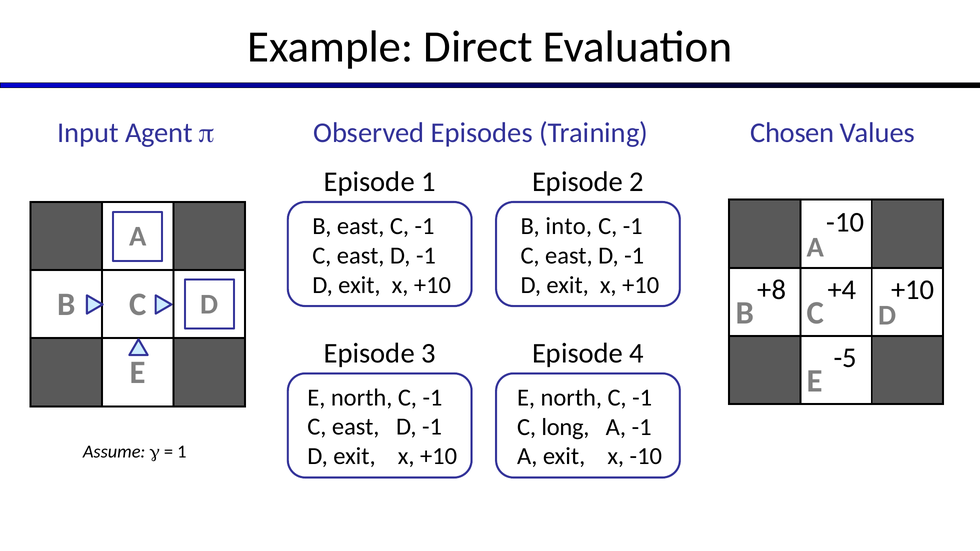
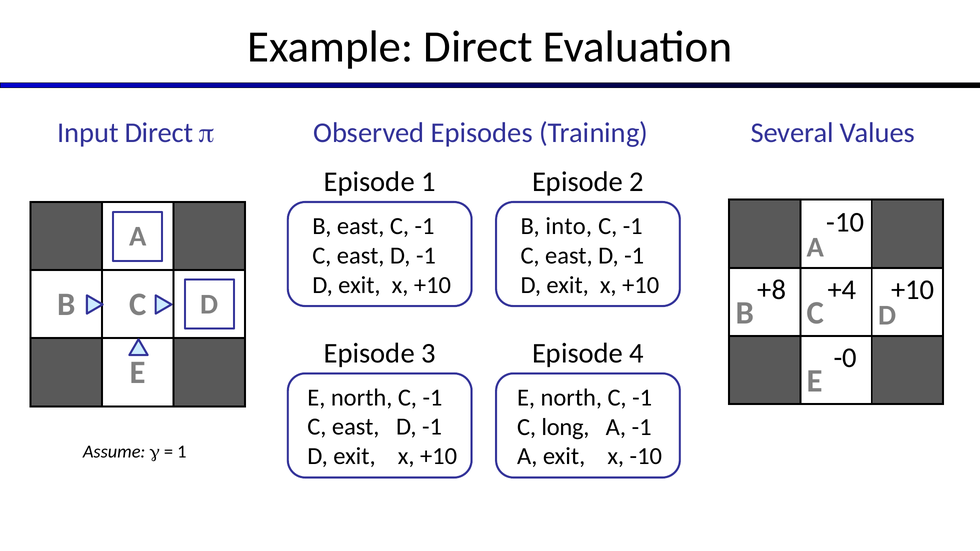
Input Agent: Agent -> Direct (159, 133)
Chosen: Chosen -> Several (792, 133)
-5: -5 -> -0 (845, 358)
